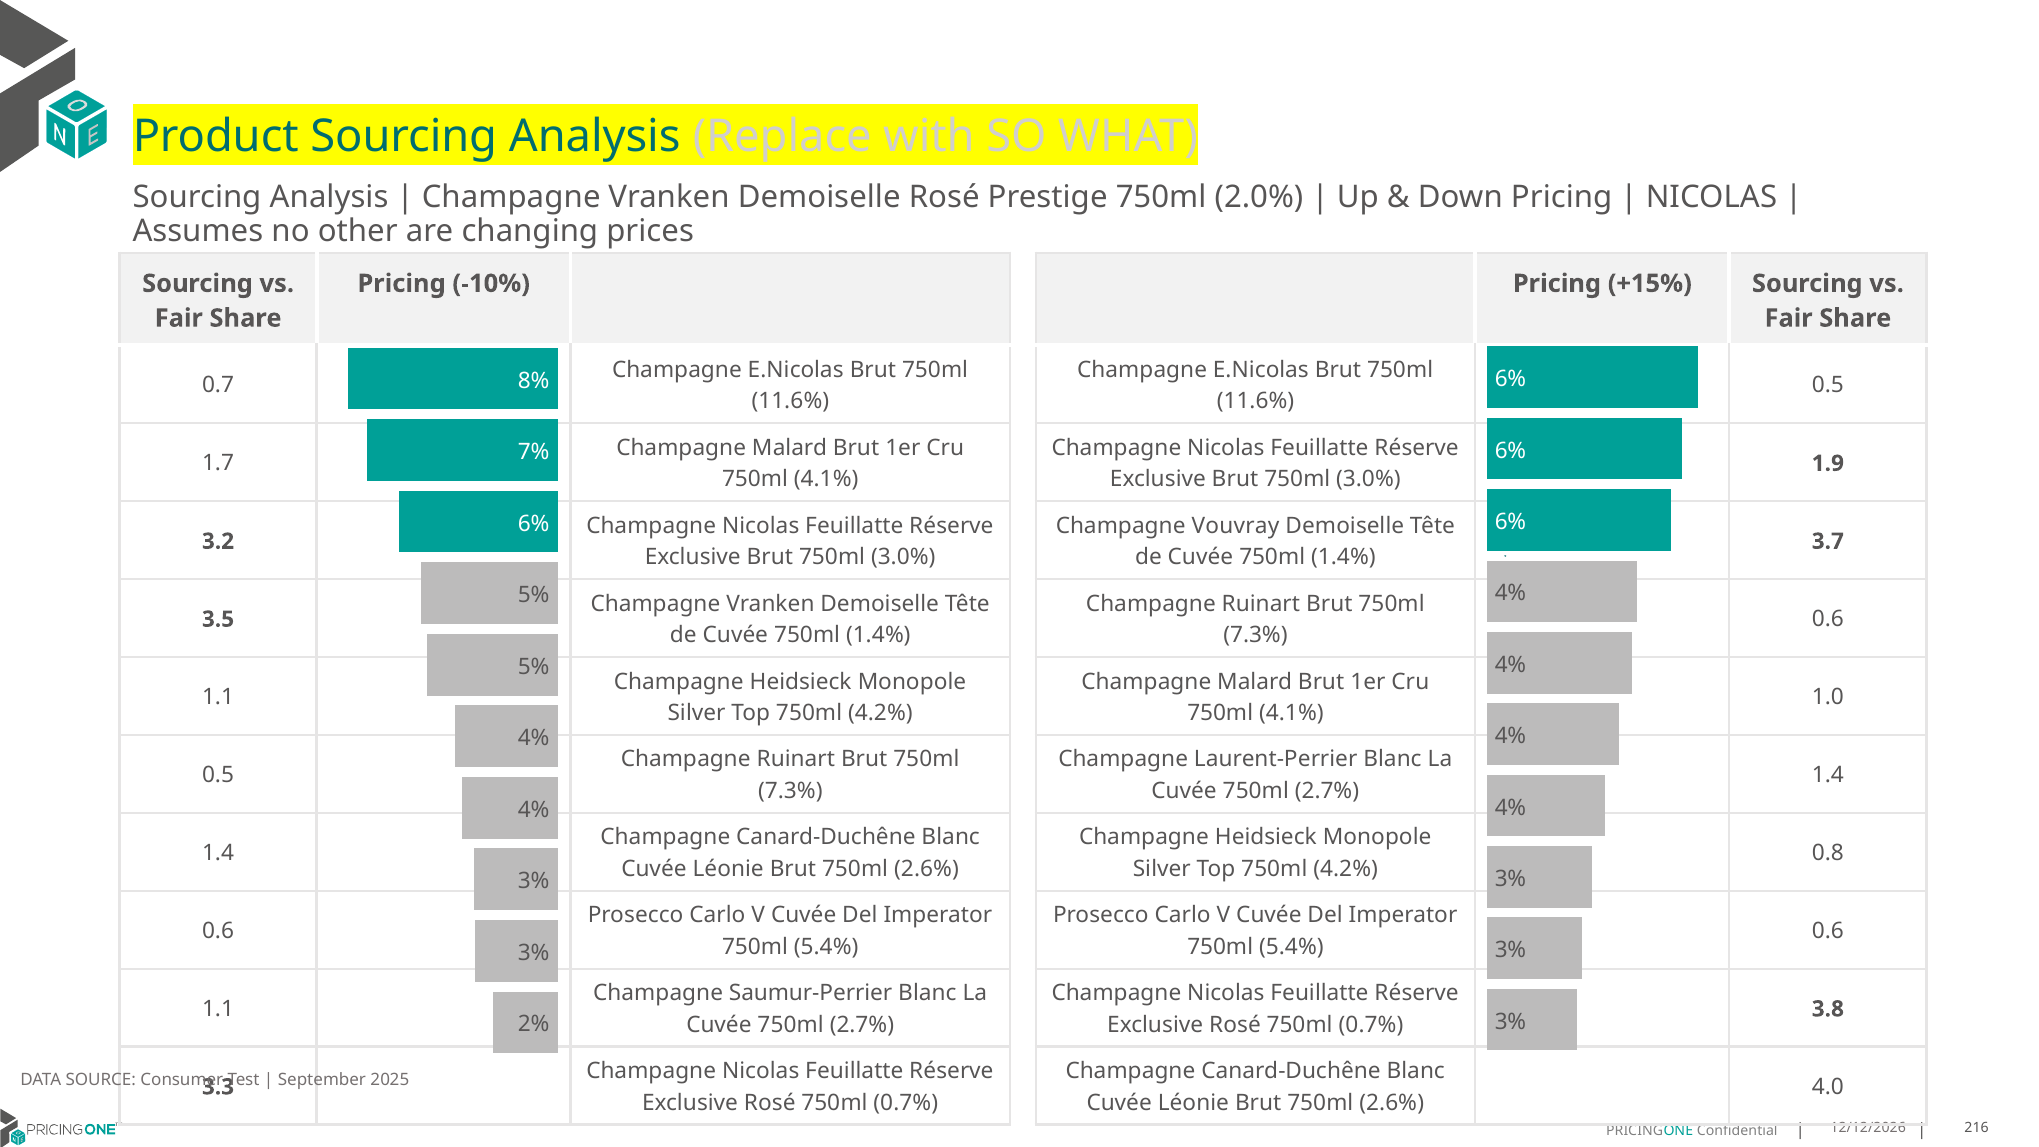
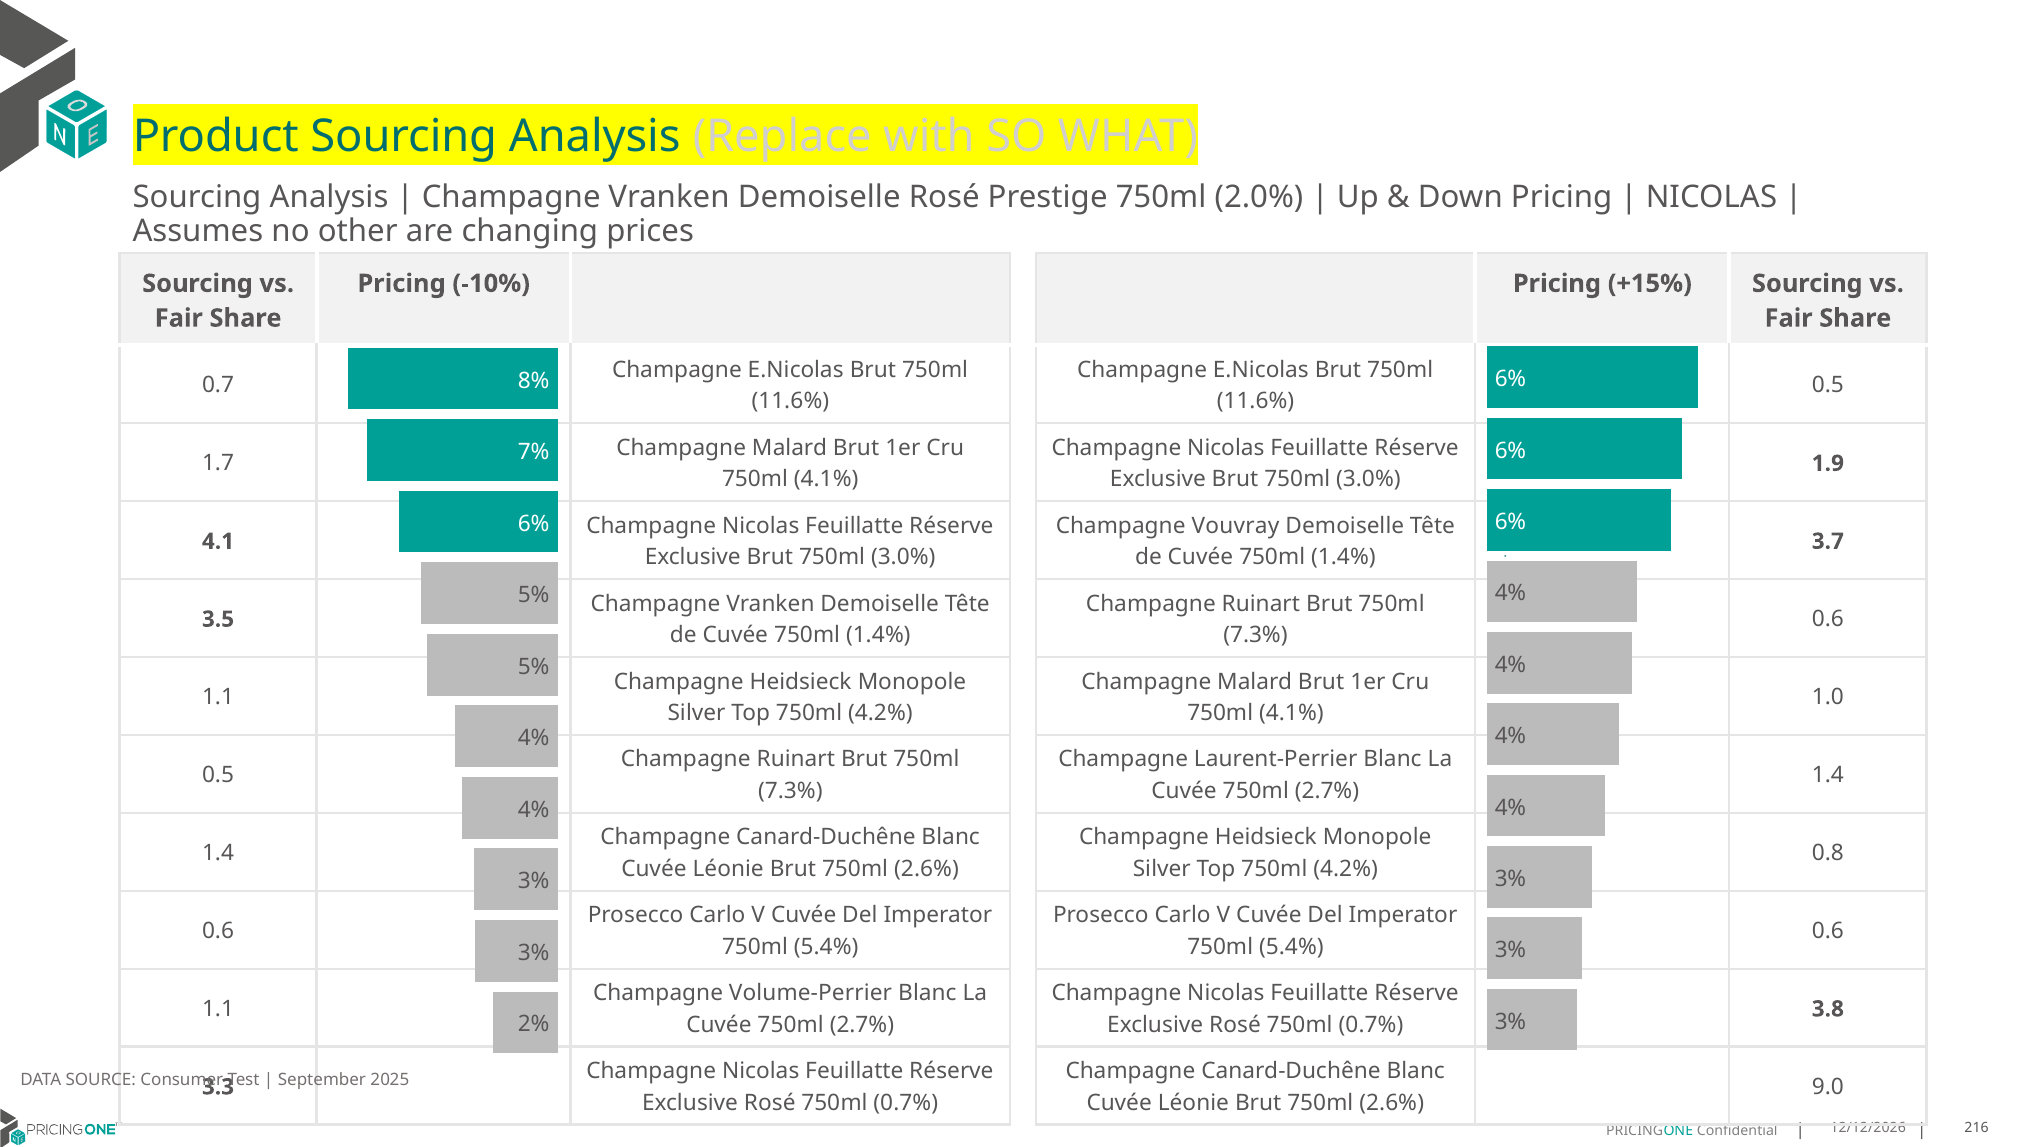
3.2: 3.2 -> 4.1 (218, 541)
Saumur-Perrier: Saumur-Perrier -> Volume-Perrier (810, 993)
4.0: 4.0 -> 9.0 (1828, 1087)
